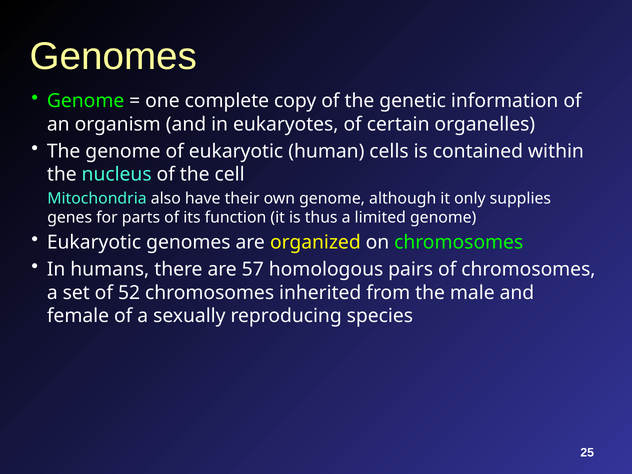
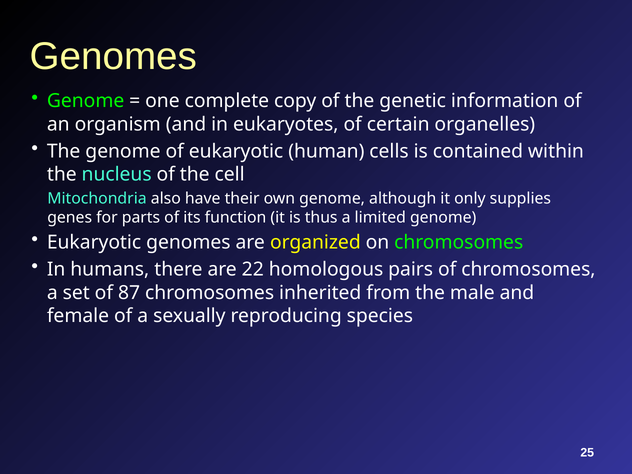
57: 57 -> 22 (253, 270)
52: 52 -> 87 (129, 293)
